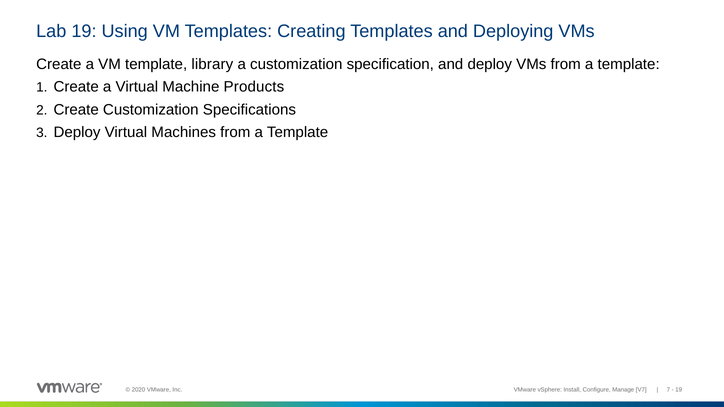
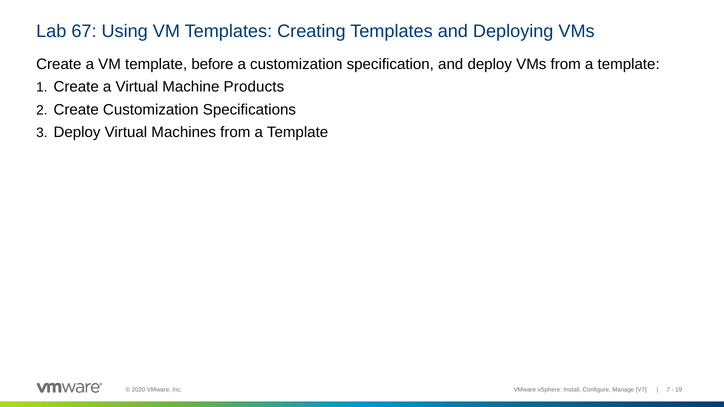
Lab 19: 19 -> 67 (84, 31)
library: library -> before (212, 64)
